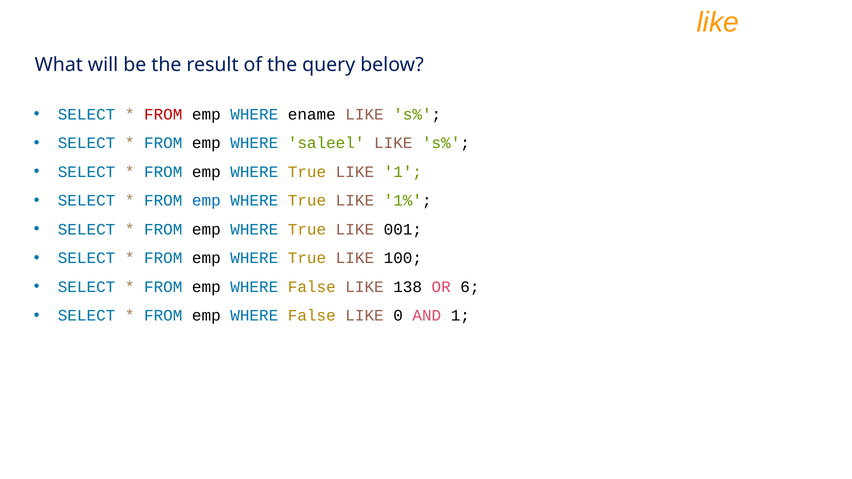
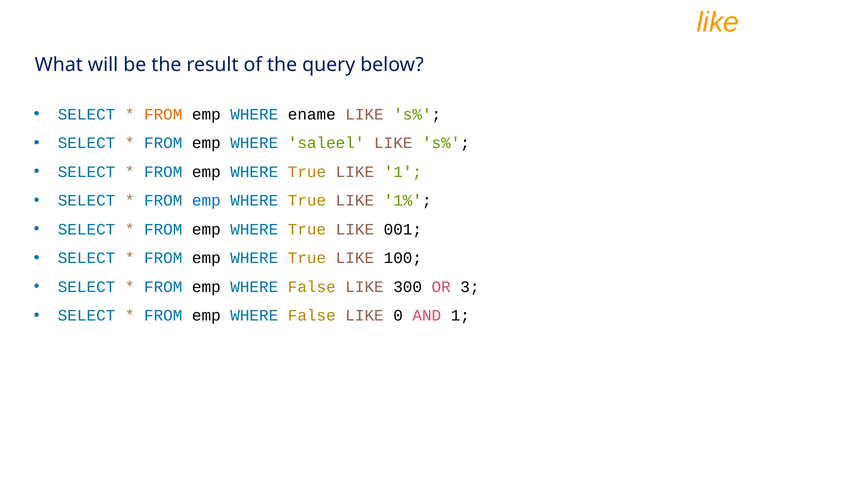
FROM colour: red -> orange (163, 114)
138: 138 -> 300 (408, 287)
6: 6 -> 3 (470, 287)
